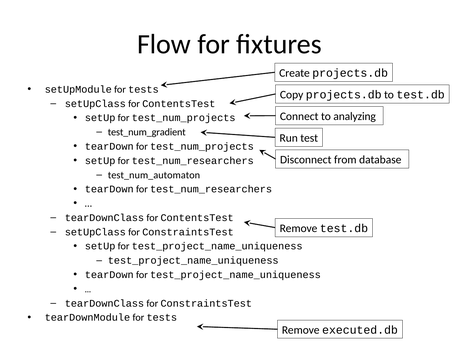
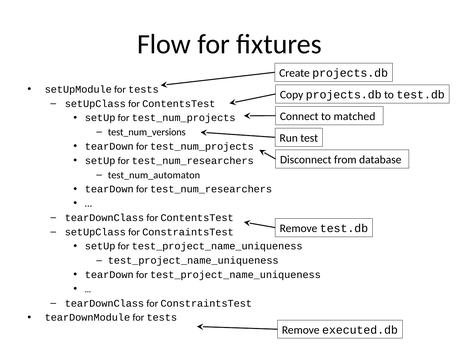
analyzing: analyzing -> matched (355, 117)
test_num_gradient: test_num_gradient -> test_num_versions (147, 132)
